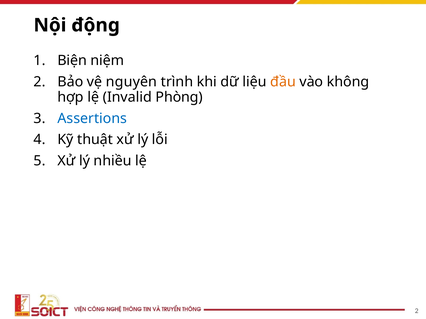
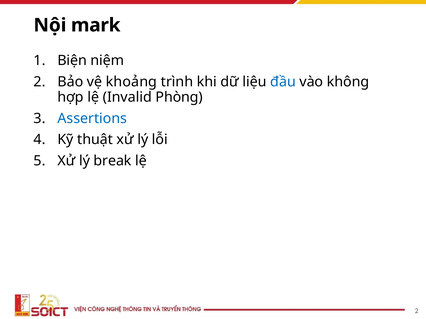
động: động -> mark (96, 25)
nguyên: nguyên -> khoảng (131, 82)
đầu colour: orange -> blue (283, 82)
nhiều: nhiều -> break (113, 161)
